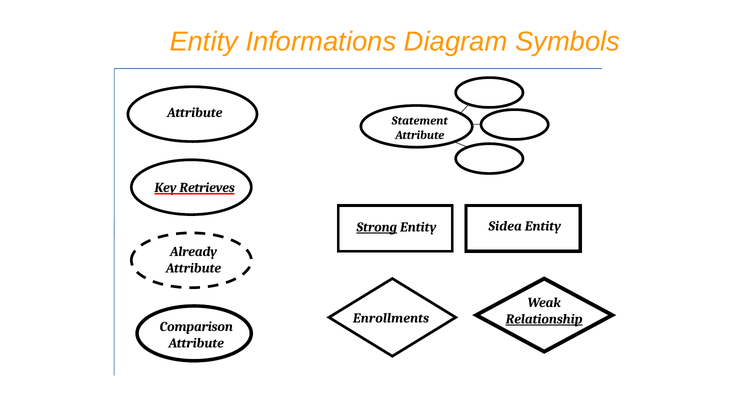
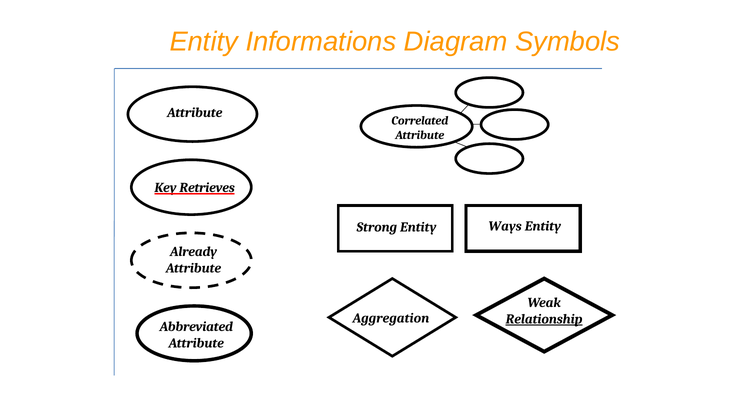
Statement: Statement -> Correlated (420, 121)
Sidea: Sidea -> Ways (505, 226)
Strong underline: present -> none (377, 227)
Enrollments: Enrollments -> Aggregation (391, 318)
Comparison: Comparison -> Abbreviated (196, 327)
